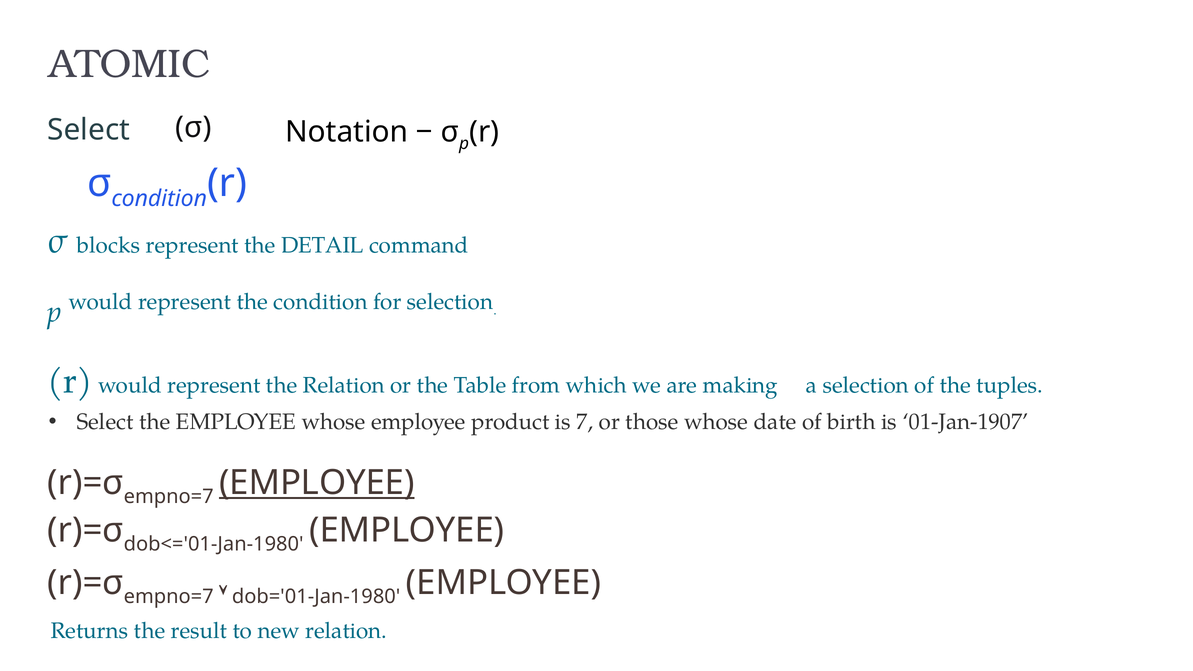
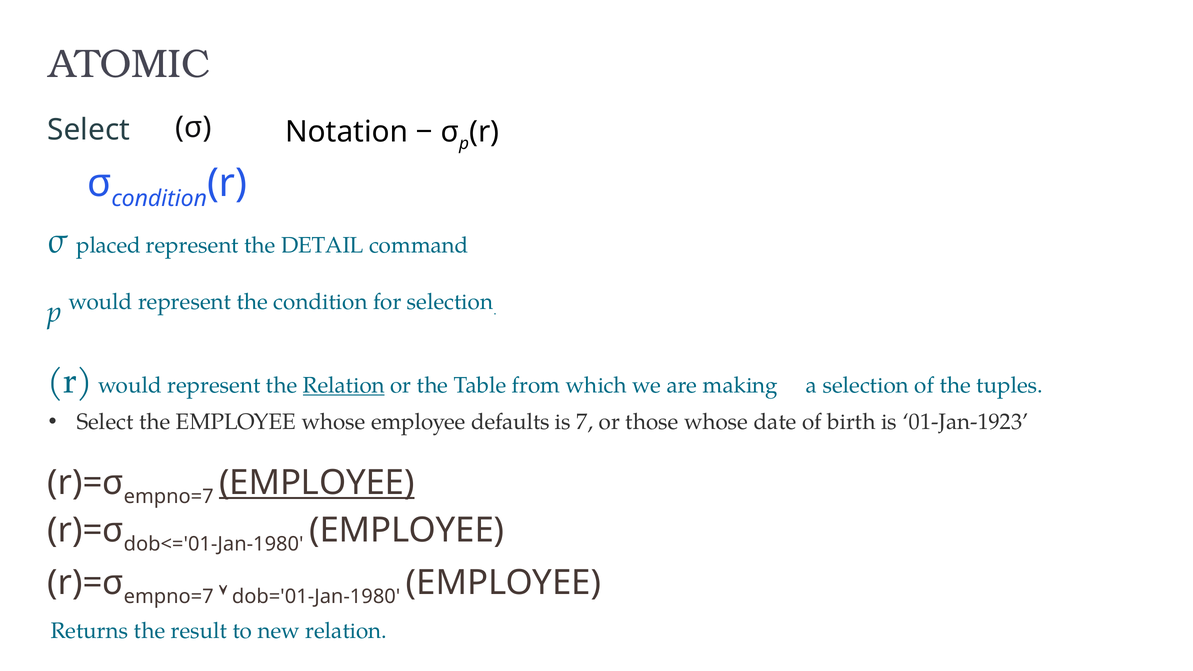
blocks: blocks -> placed (109, 245)
Relation underline: none -> present (344, 385)
product: product -> defaults (510, 422)
01-Jan-1907: 01-Jan-1907 -> 01-Jan-1923 (966, 422)
